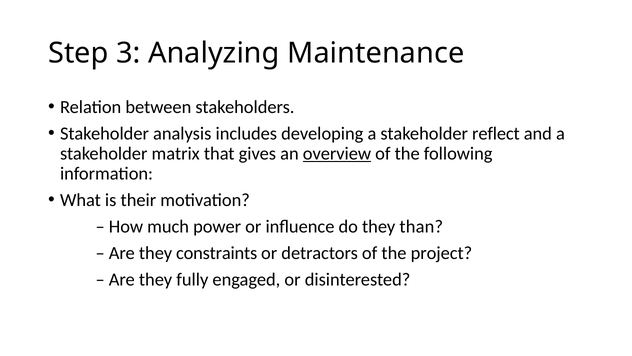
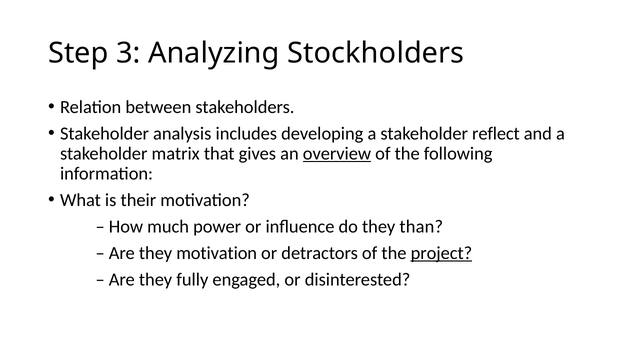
Maintenance: Maintenance -> Stockholders (376, 53)
they constraints: constraints -> motivation (217, 253)
project underline: none -> present (441, 253)
